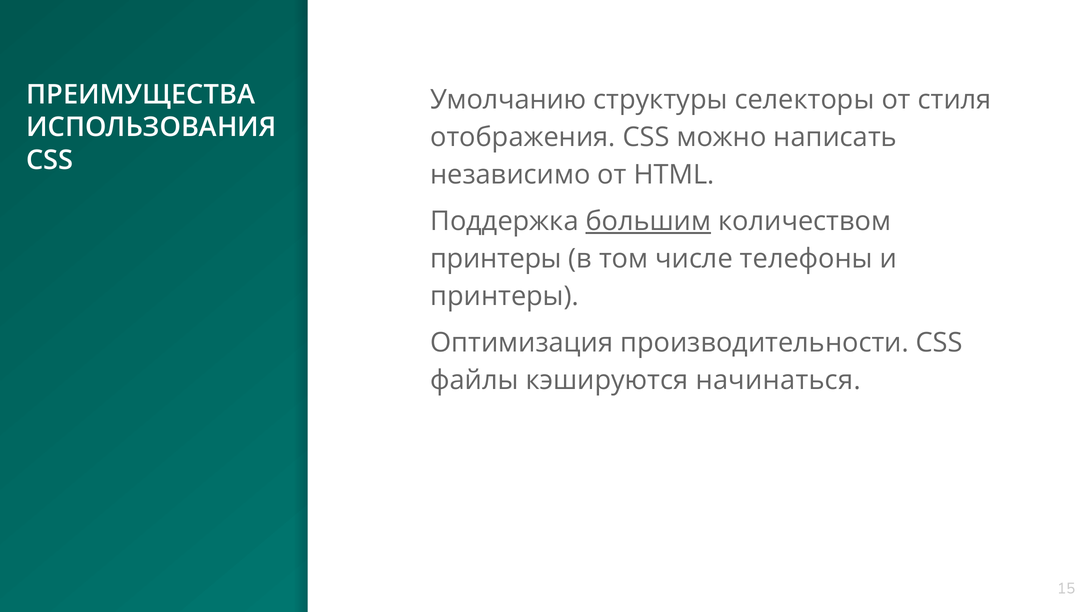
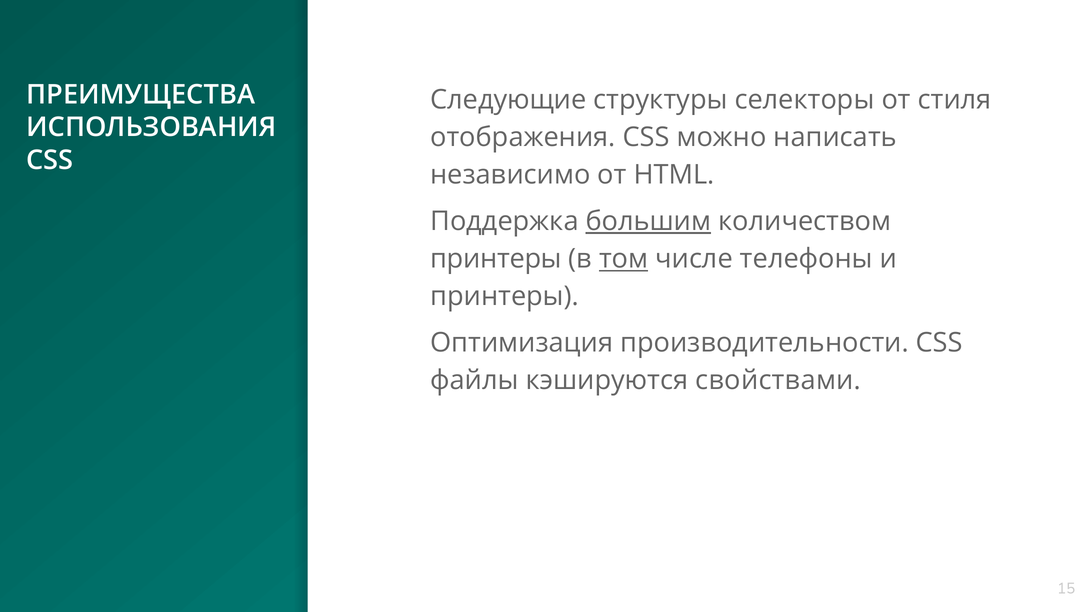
Умолчанию: Умолчанию -> Следующие (508, 100)
том underline: none -> present (624, 259)
начинаться: начинаться -> свойствами (778, 381)
